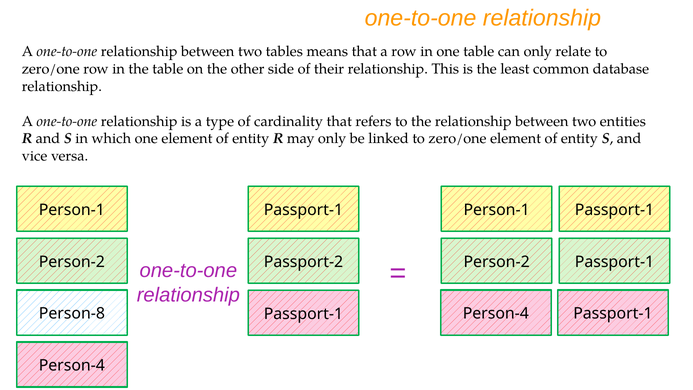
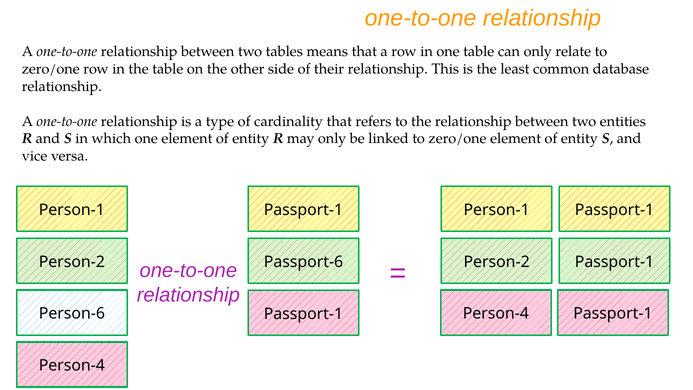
Passport-2: Passport-2 -> Passport-6 (303, 262)
Person-8: Person-8 -> Person-6 (72, 314)
